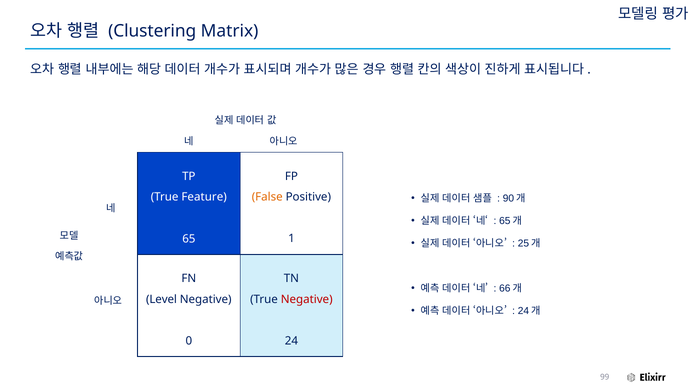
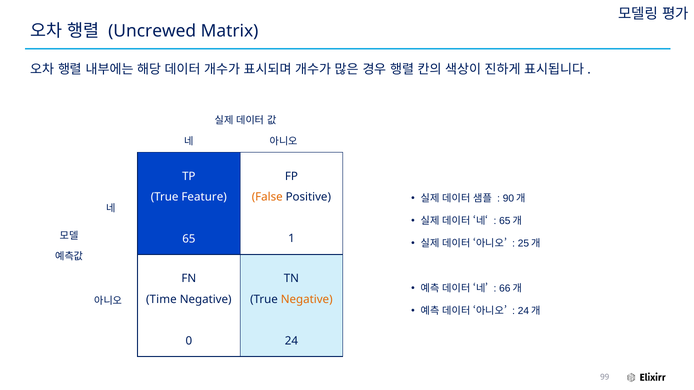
Clustering: Clustering -> Uncrewed (152, 31)
Level: Level -> Time (161, 300)
Negative colour: red -> orange (307, 300)
